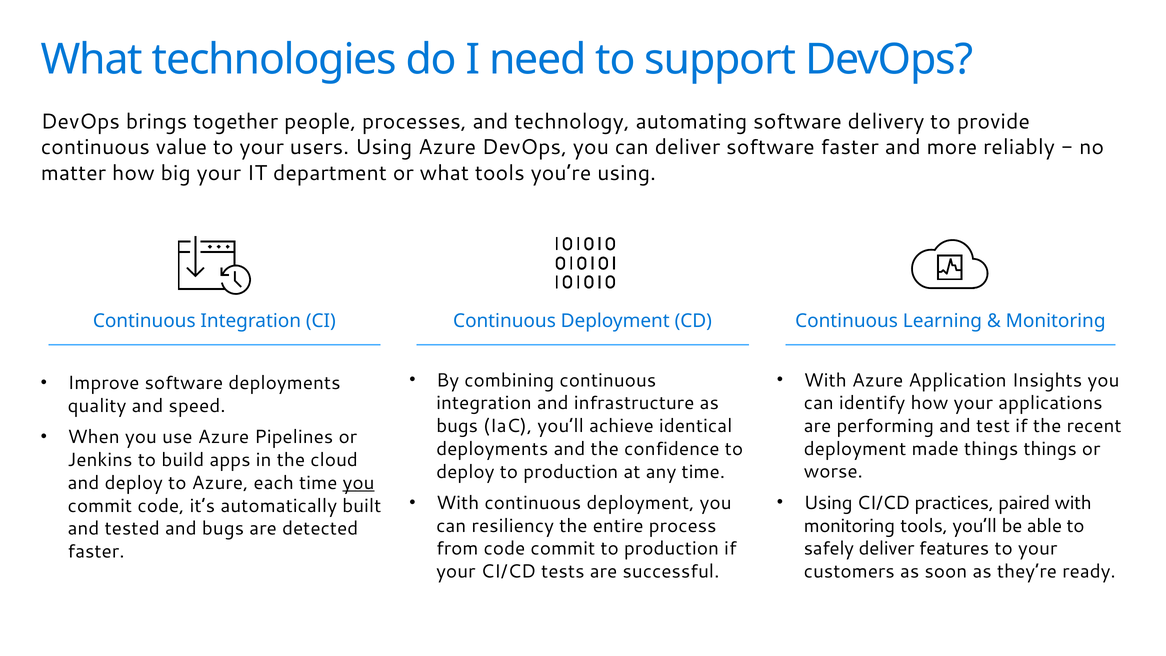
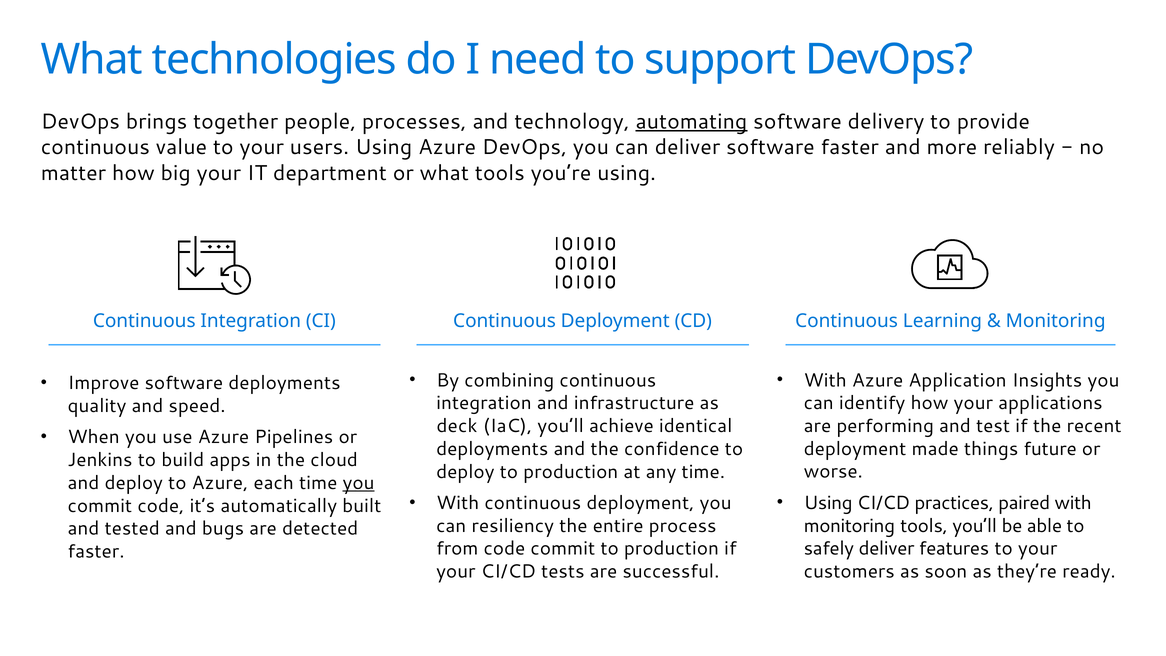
automating underline: none -> present (691, 122)
bugs: bugs -> deck (457, 426)
things things: things -> future (1050, 449)
